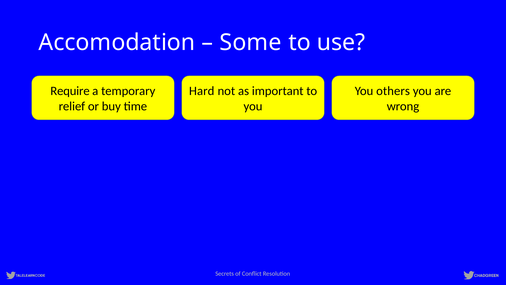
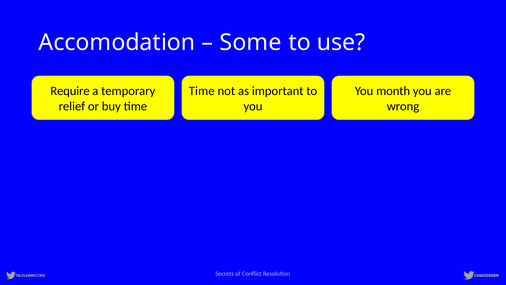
Hard: Hard -> Time (202, 91)
others: others -> month (393, 91)
